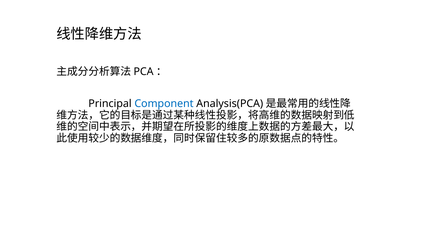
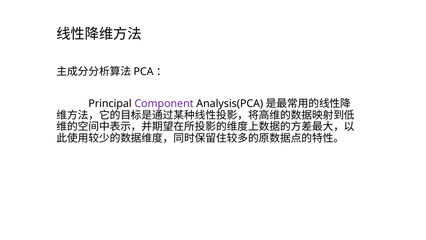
Component colour: blue -> purple (164, 104)
